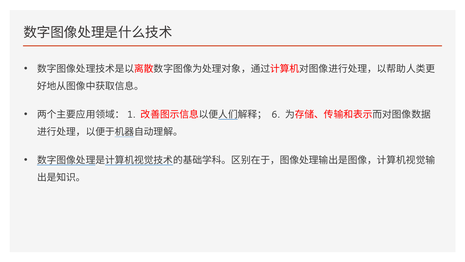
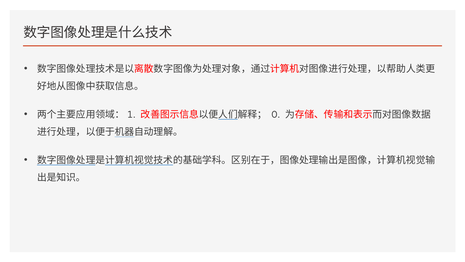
6: 6 -> 0 (276, 114)
